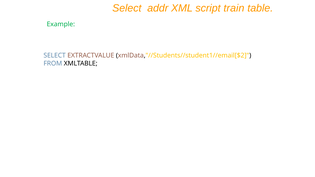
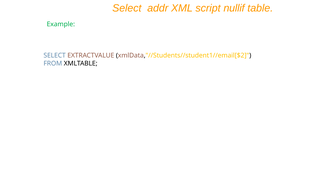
train: train -> nullif (234, 8)
